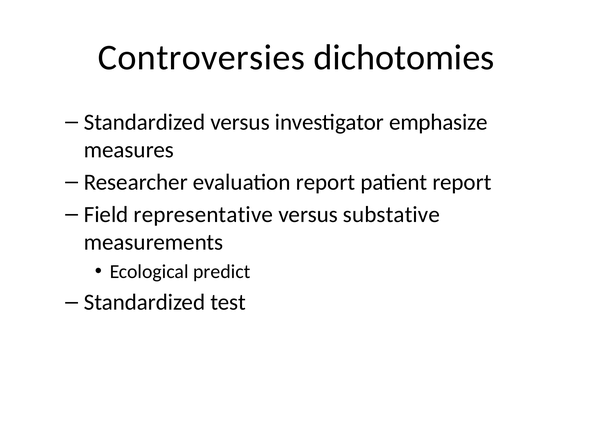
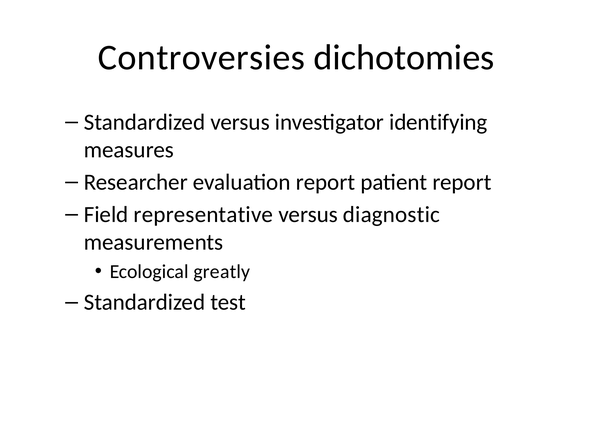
emphasize: emphasize -> identifying (438, 122)
substative: substative -> diagnostic (391, 215)
predict: predict -> greatly (222, 272)
